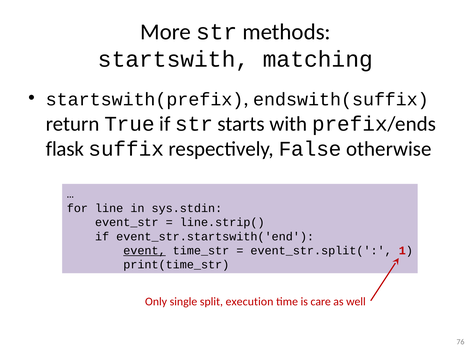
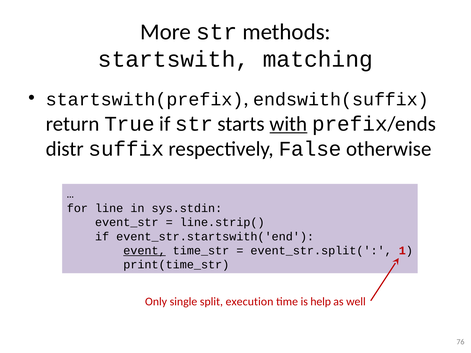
with underline: none -> present (288, 124)
flask: flask -> distr (65, 149)
care: care -> help (321, 302)
